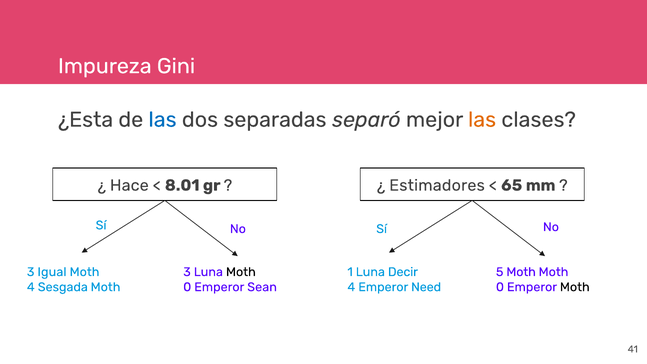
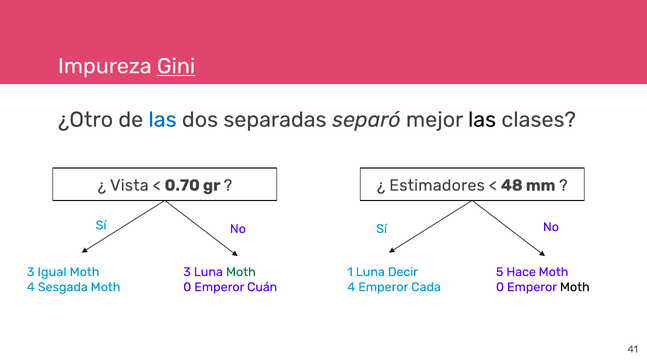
Gini underline: none -> present (176, 66)
¿Esta: ¿Esta -> ¿Otro (86, 120)
las colour: orange -> black (482, 120)
Hace: Hace -> Vista (129, 185)
8.01: 8.01 -> 0.70 (182, 185)
65: 65 -> 48 (512, 185)
Moth colour: black -> green (241, 272)
5 Moth: Moth -> Hace (521, 272)
Sean: Sean -> Cuán (262, 287)
Need: Need -> Cada (426, 287)
